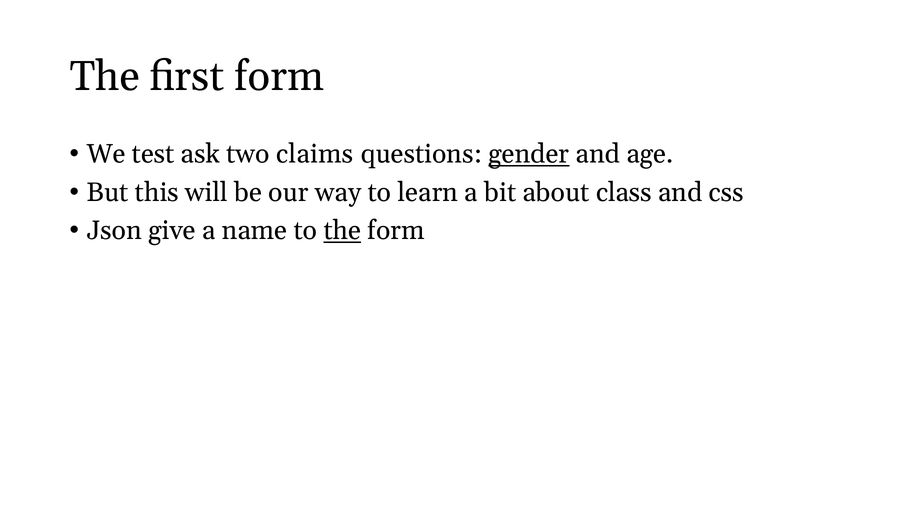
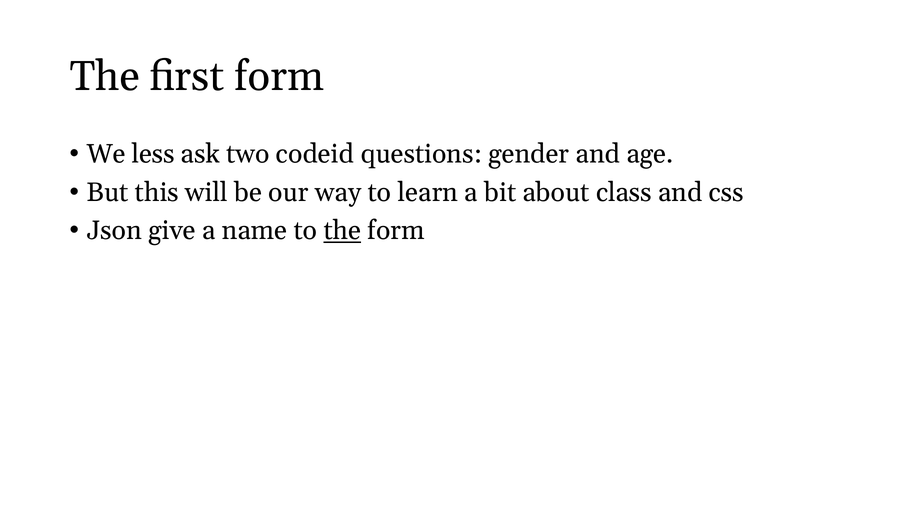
test: test -> less (153, 154)
claims: claims -> codeid (315, 154)
gender underline: present -> none (529, 154)
